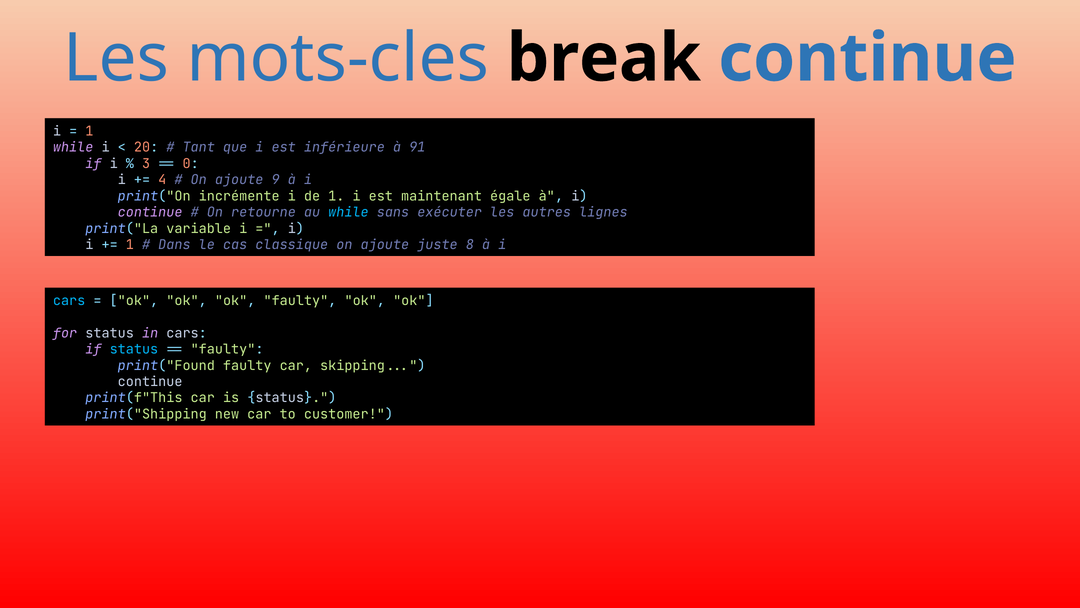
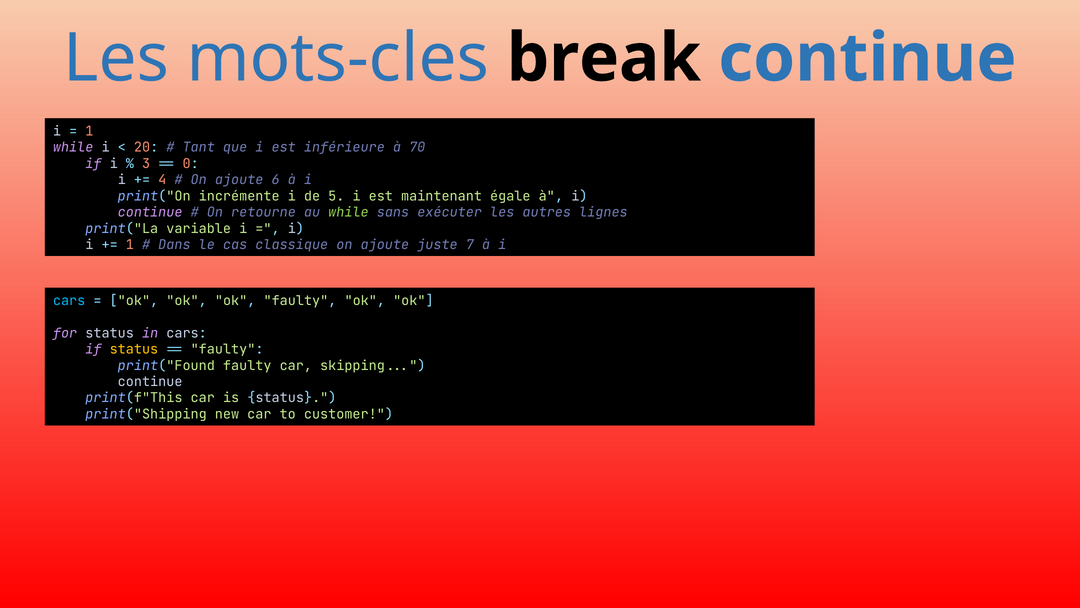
91: 91 -> 70 (417, 147)
9: 9 -> 6 (276, 180)
de 1: 1 -> 5 (336, 196)
while colour: light blue -> light green (348, 212)
8: 8 -> 7 (470, 245)
status colour: light blue -> yellow (134, 349)
